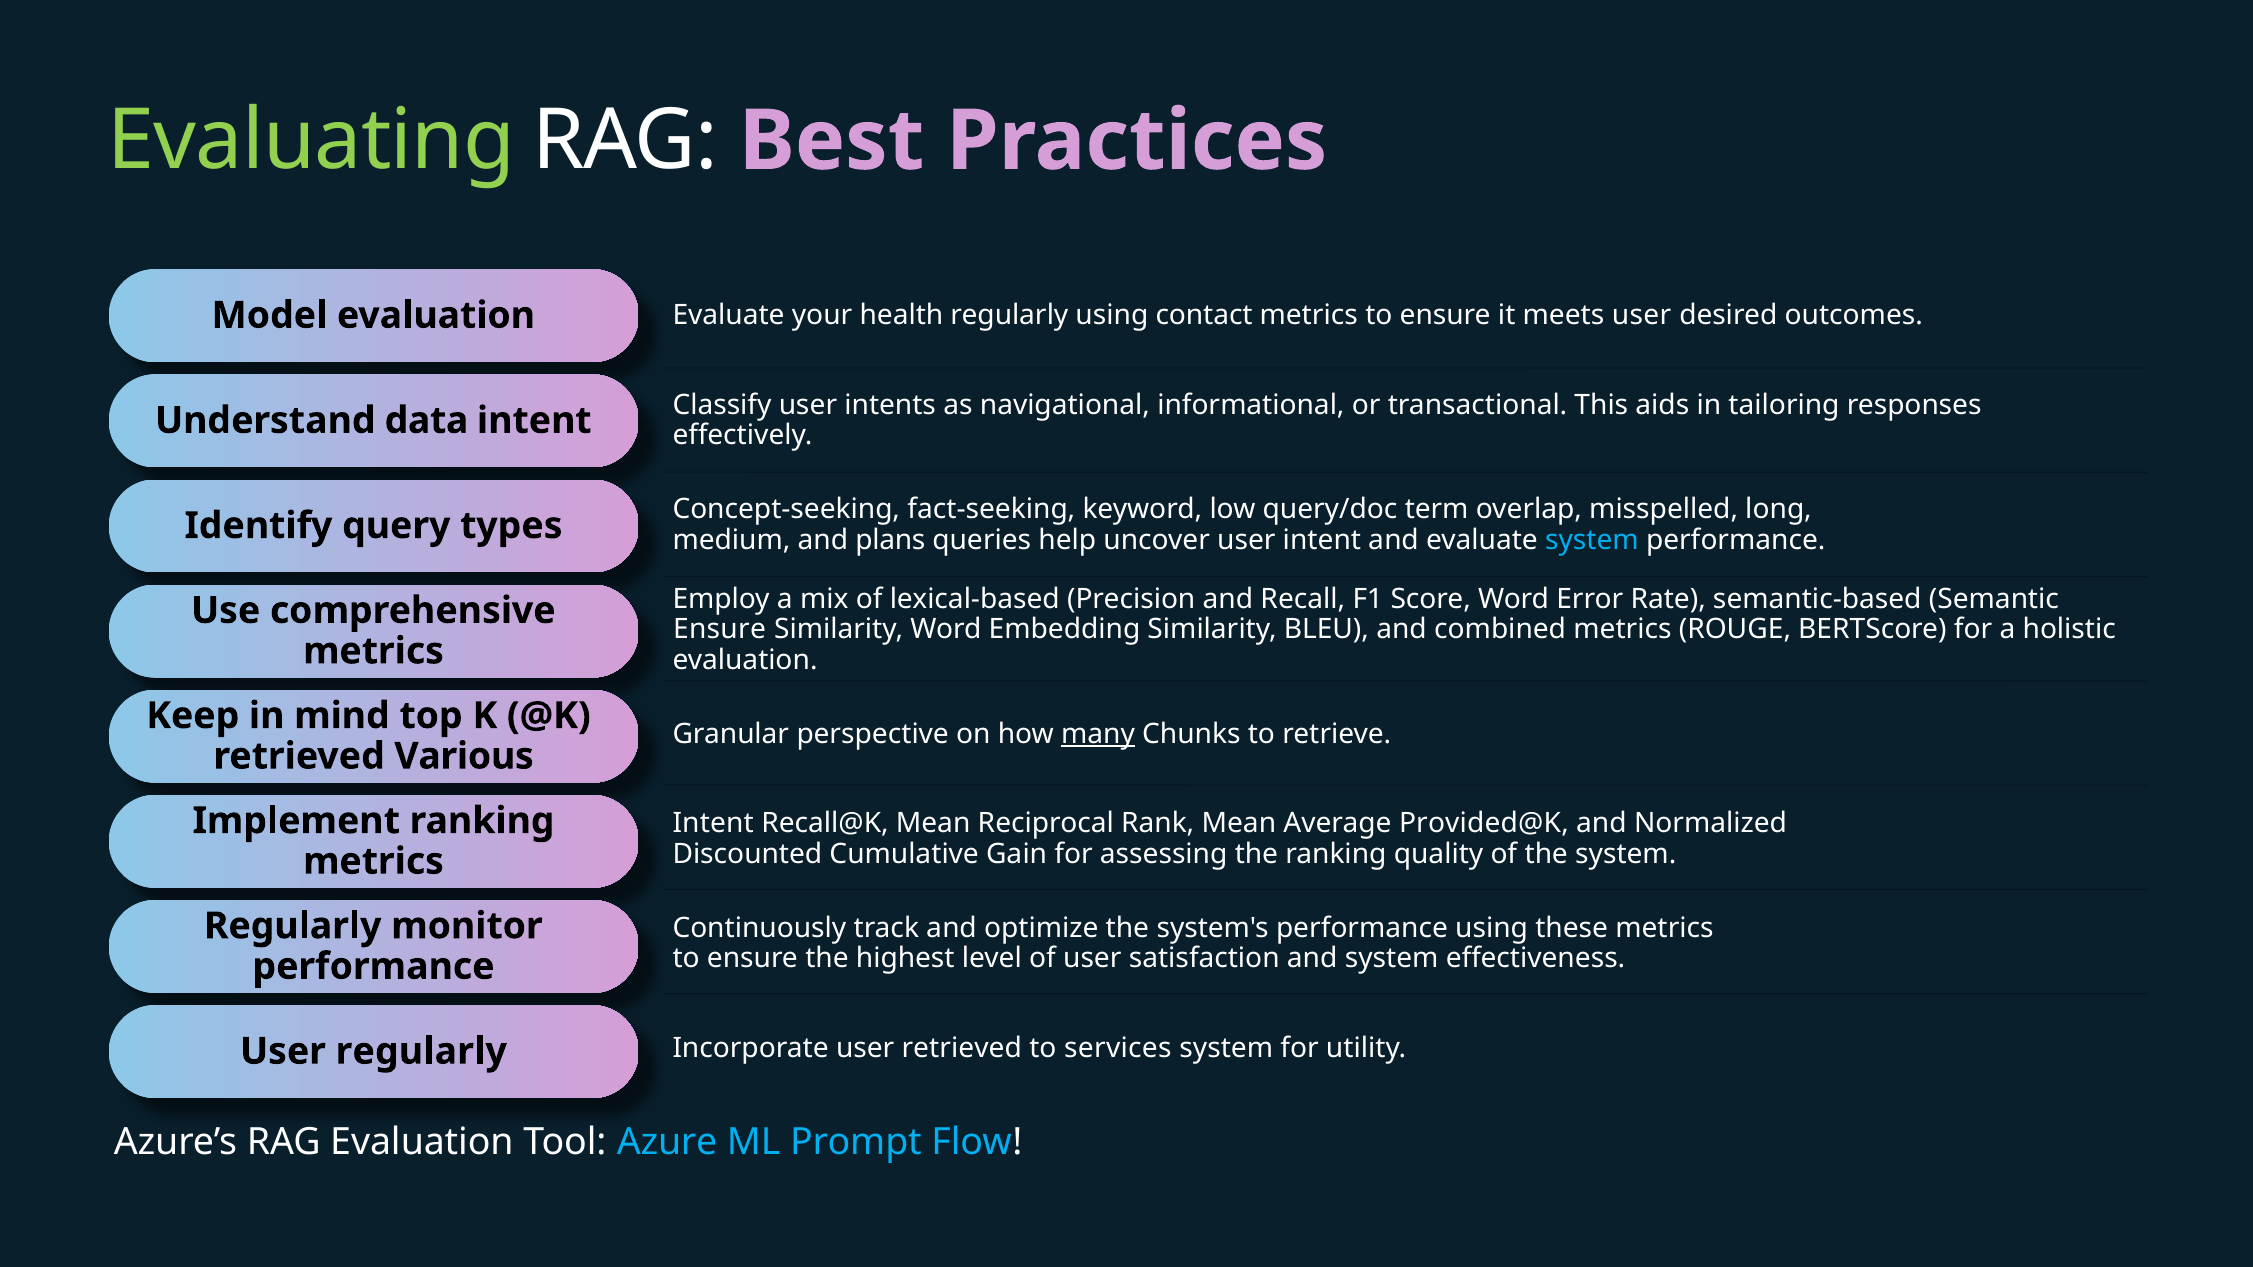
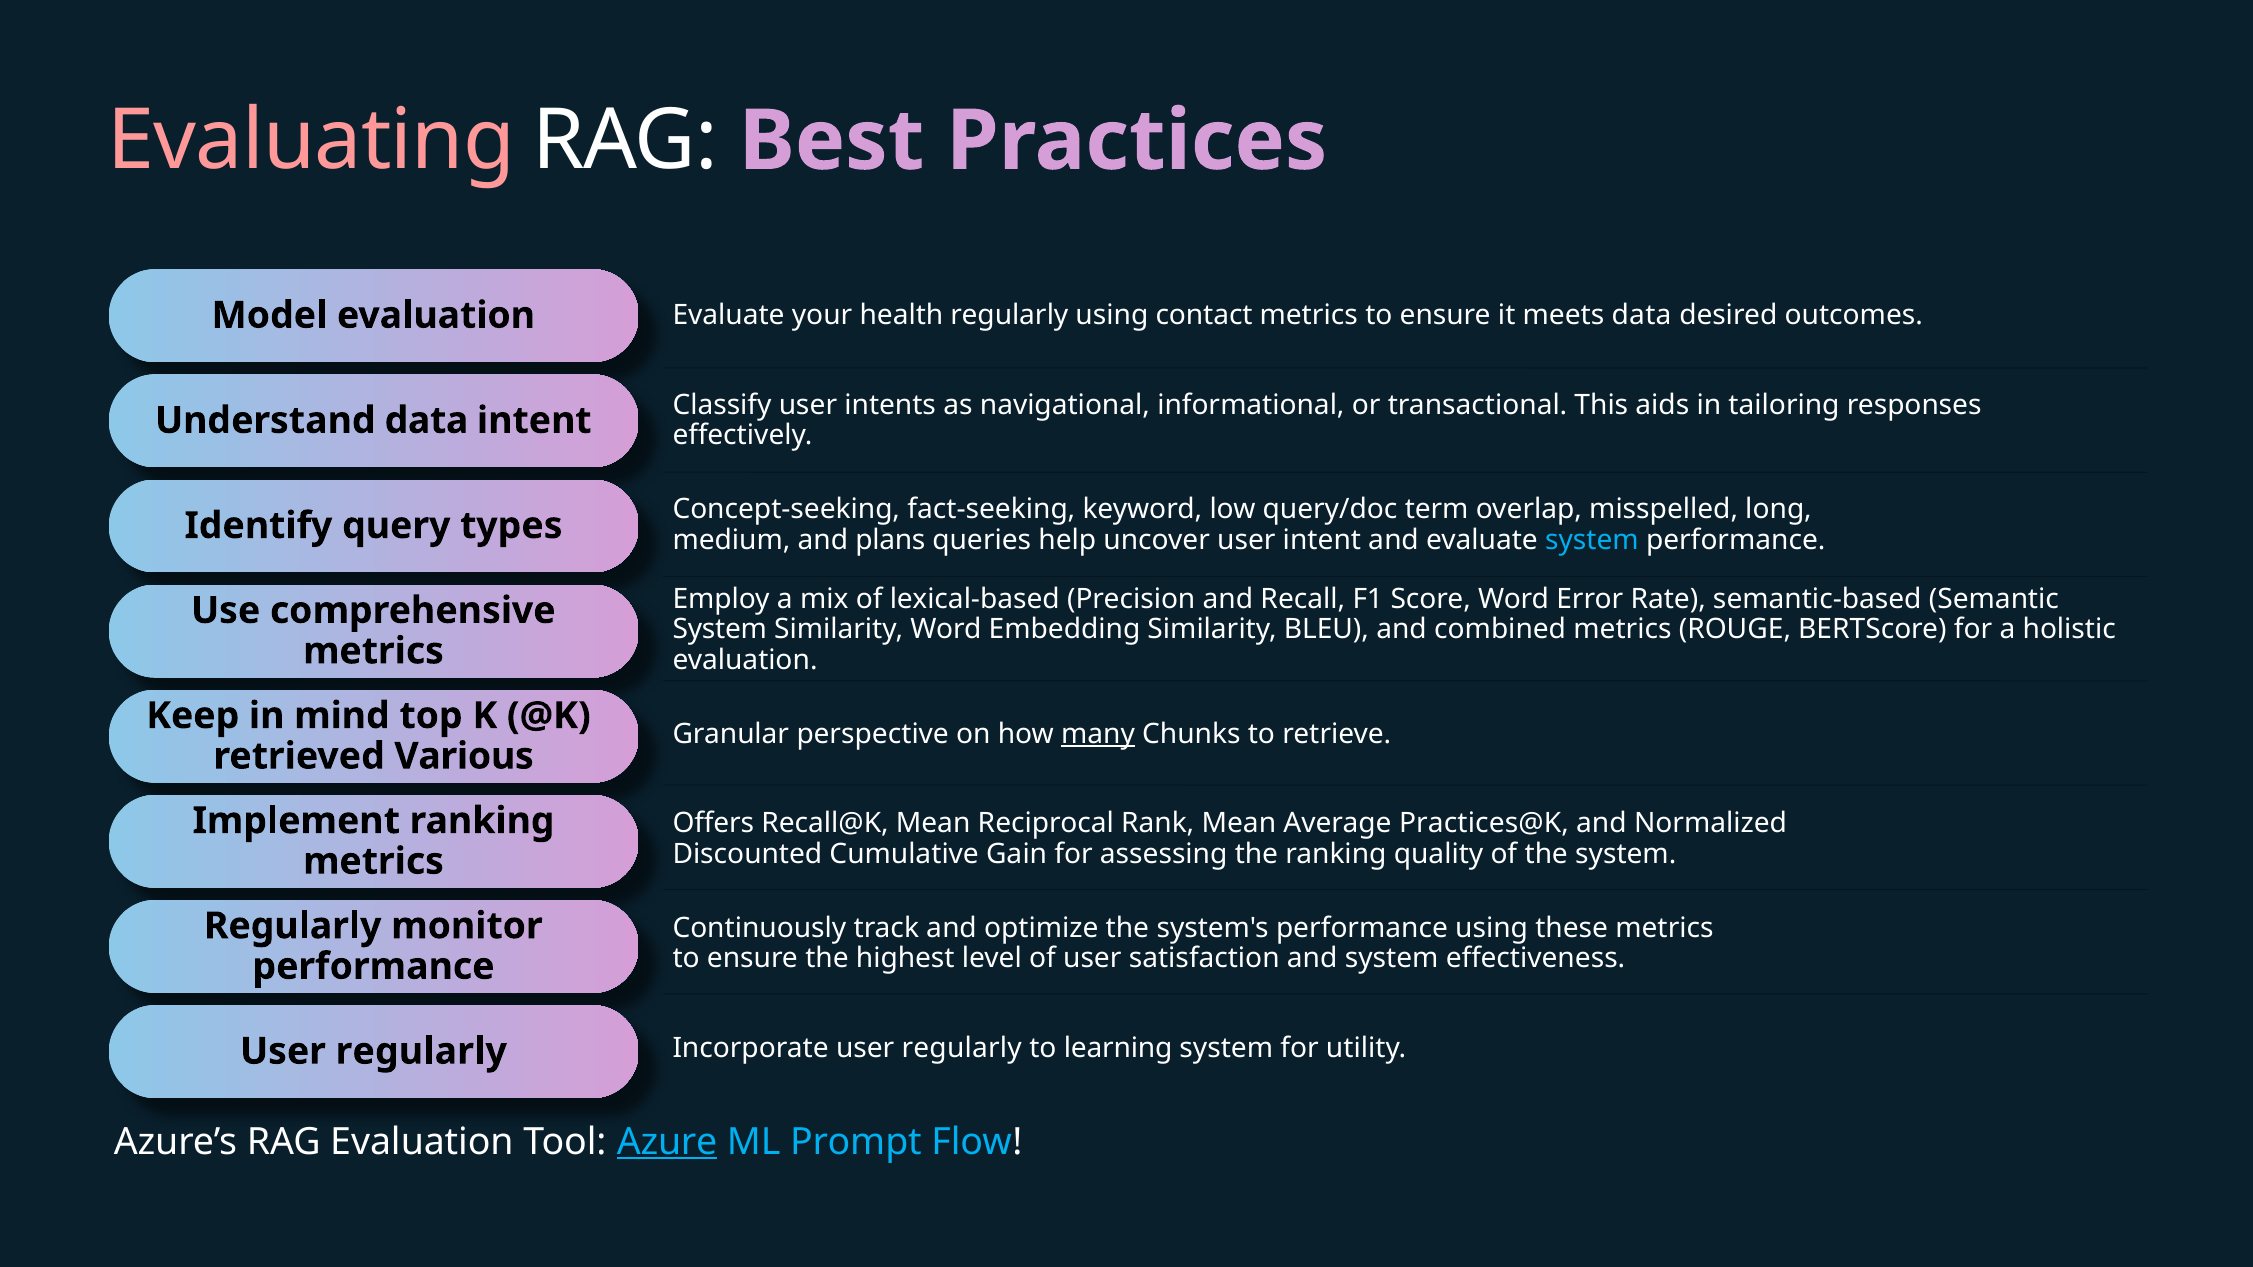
Evaluating colour: light green -> pink (311, 141)
meets user: user -> data (1642, 316)
Ensure: Ensure -> System (720, 630)
Intent: Intent -> Offers (713, 824)
Provided@K: Provided@K -> Practices@K (1484, 824)
Incorporate user retrieved: retrieved -> regularly (962, 1048)
services: services -> learning (1118, 1048)
Azure underline: none -> present (667, 1142)
